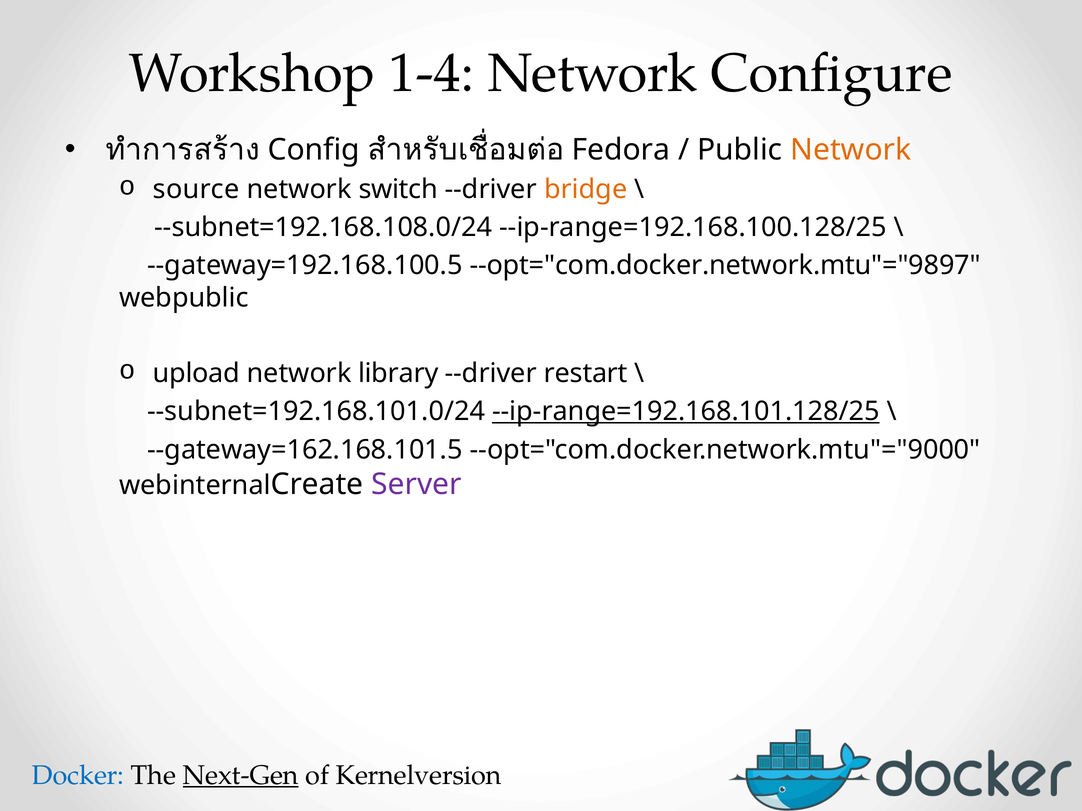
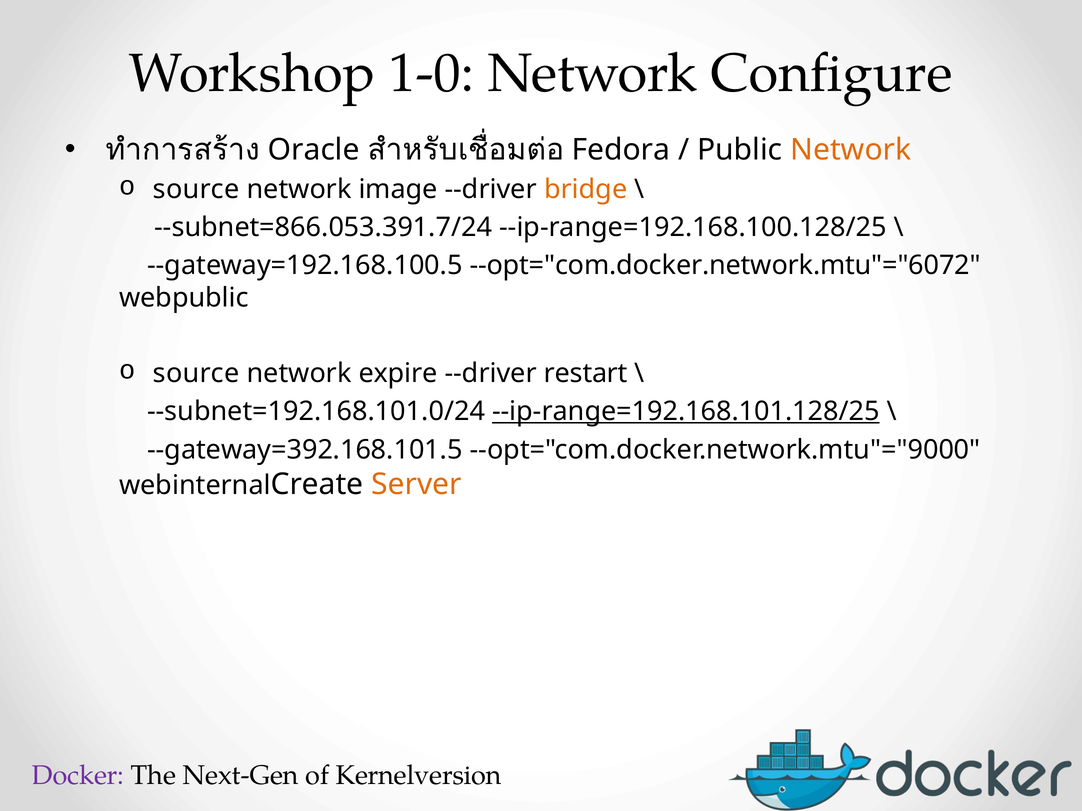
1-4: 1-4 -> 1-0 (432, 73)
Config: Config -> Oracle (314, 150)
switch: switch -> image (398, 190)
--subnet=192.168.108.0/24: --subnet=192.168.108.0/24 -> --subnet=866.053.391.7/24 (323, 227)
--opt="com.docker.network.mtu"="9897: --opt="com.docker.network.mtu"="9897 -> --opt="com.docker.network.mtu"="6072 (725, 265)
upload: upload -> source (196, 374)
library: library -> expire (398, 374)
--gateway=162.168.101.5: --gateway=162.168.101.5 -> --gateway=392.168.101.5 (305, 450)
Server colour: purple -> orange (416, 484)
Docker colour: blue -> purple (78, 776)
Next-Gen underline: present -> none (241, 776)
